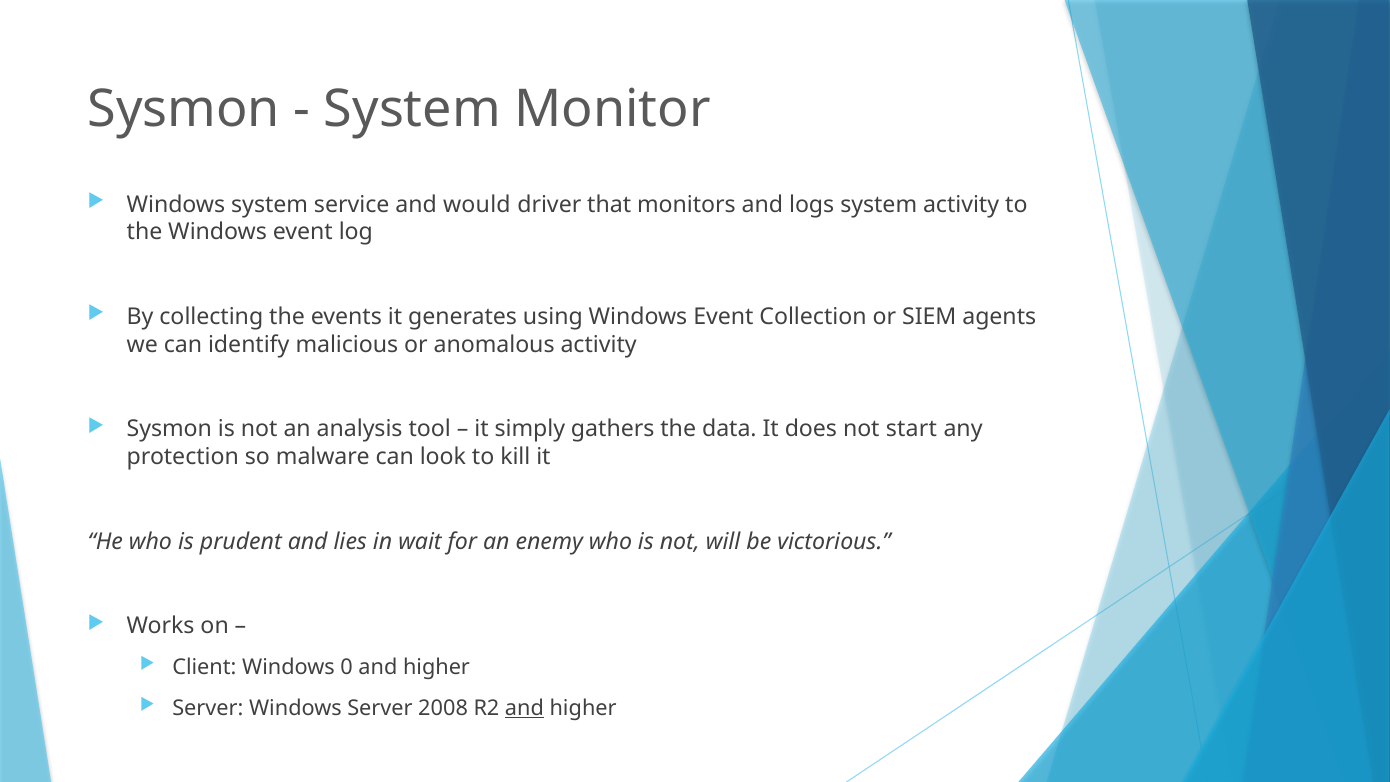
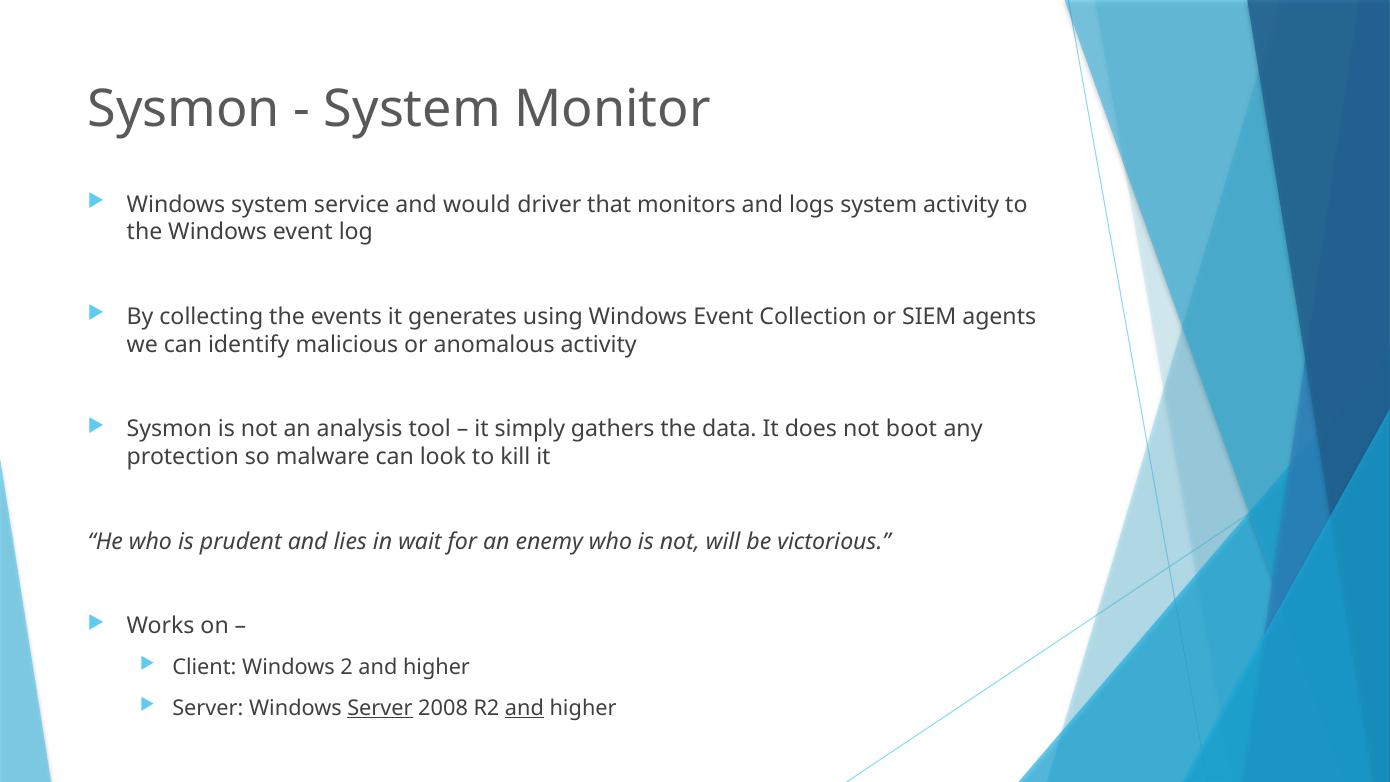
start: start -> boot (911, 429)
0: 0 -> 2 (347, 667)
Server underline: none -> present (380, 708)
